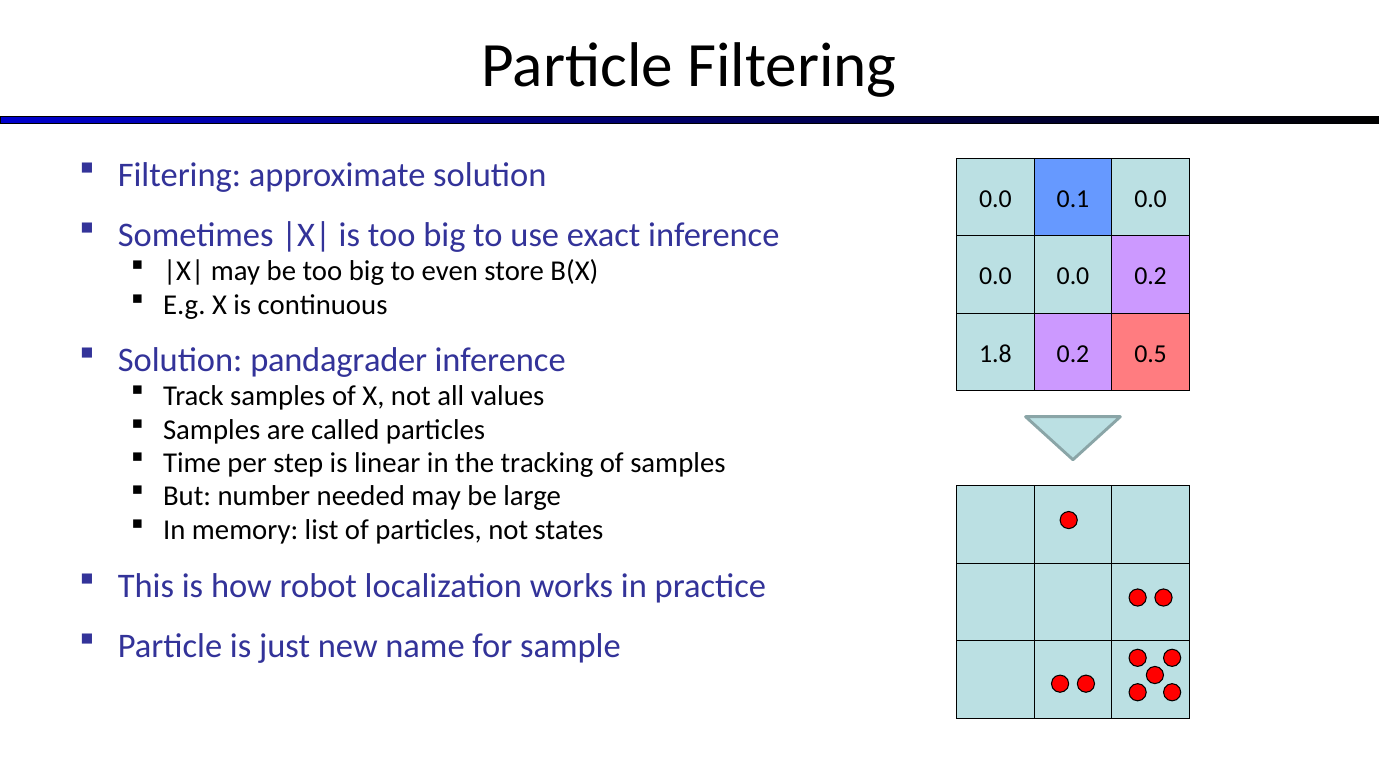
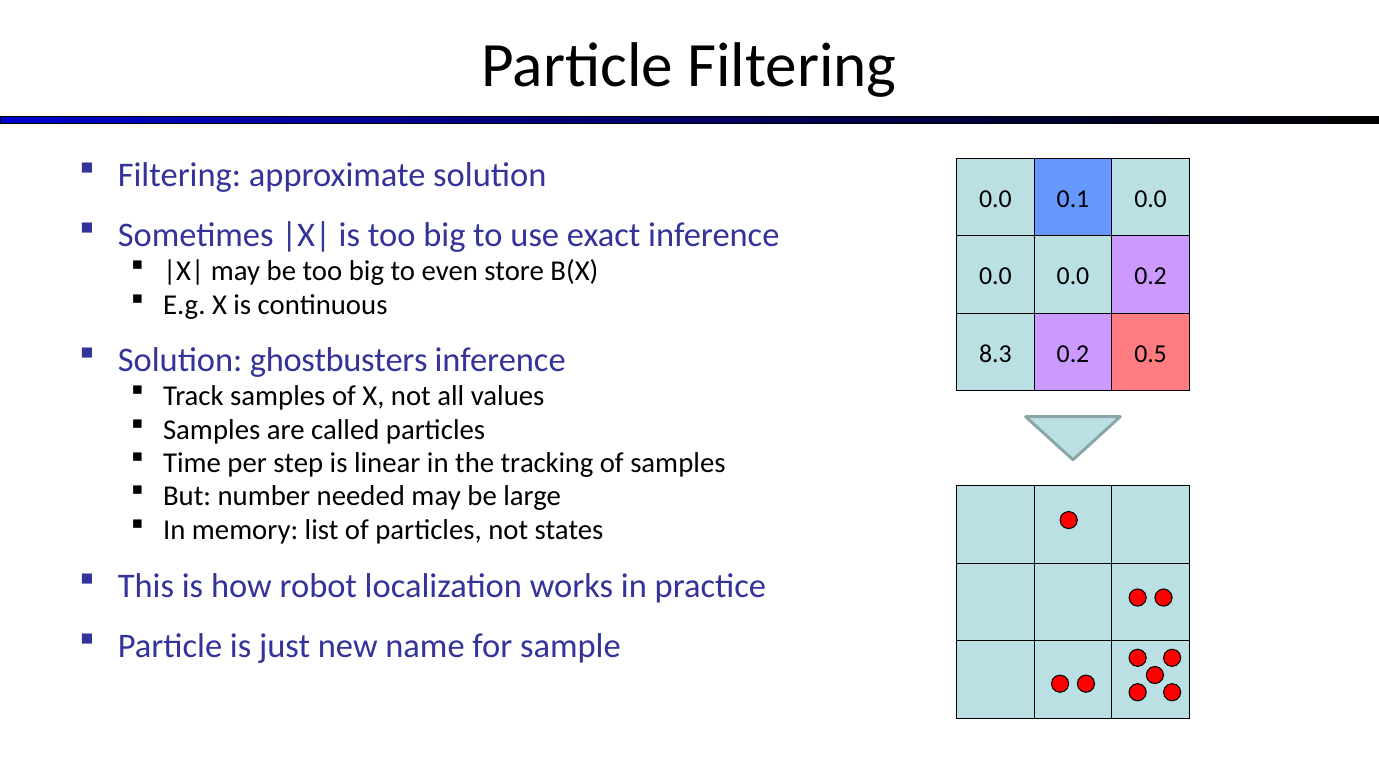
pandagrader: pandagrader -> ghostbusters (339, 360)
1.8: 1.8 -> 8.3 (995, 354)
